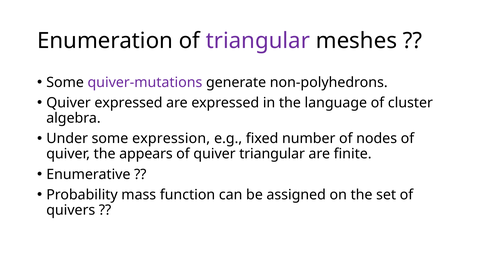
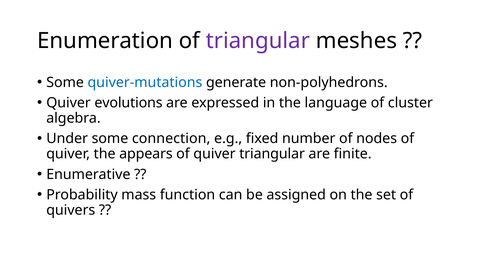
quiver-mutations colour: purple -> blue (145, 82)
Quiver expressed: expressed -> evolutions (129, 103)
expression: expression -> connection (171, 139)
